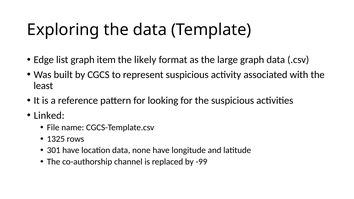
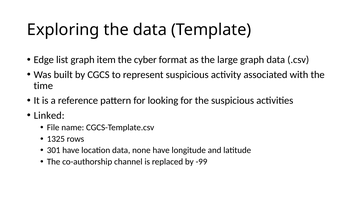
likely: likely -> cyber (145, 60)
least: least -> time (43, 86)
